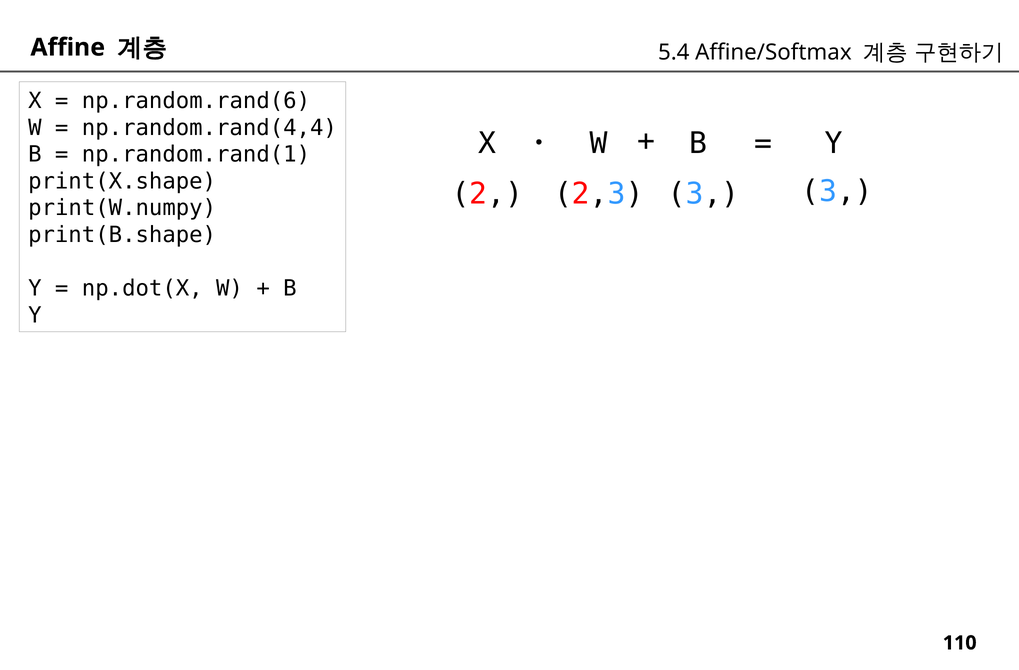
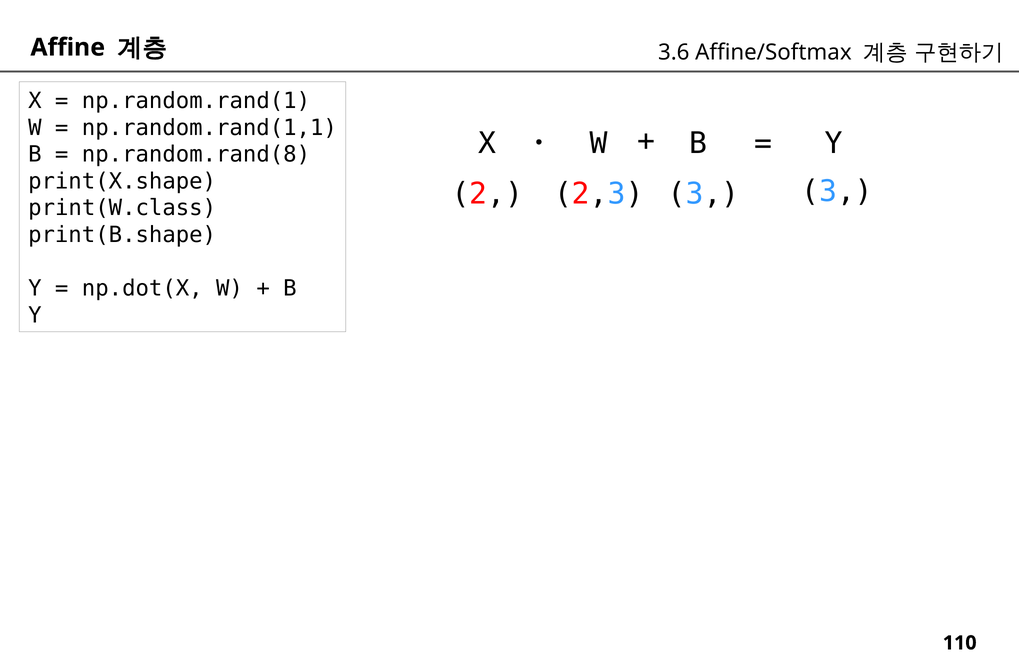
5.4: 5.4 -> 3.6 (674, 52)
np.random.rand(6: np.random.rand(6 -> np.random.rand(1 (196, 101)
np.random.rand(4,4: np.random.rand(4,4 -> np.random.rand(1,1 (209, 128)
np.random.rand(1: np.random.rand(1 -> np.random.rand(8 (196, 154)
print(W.numpy: print(W.numpy -> print(W.class (122, 208)
